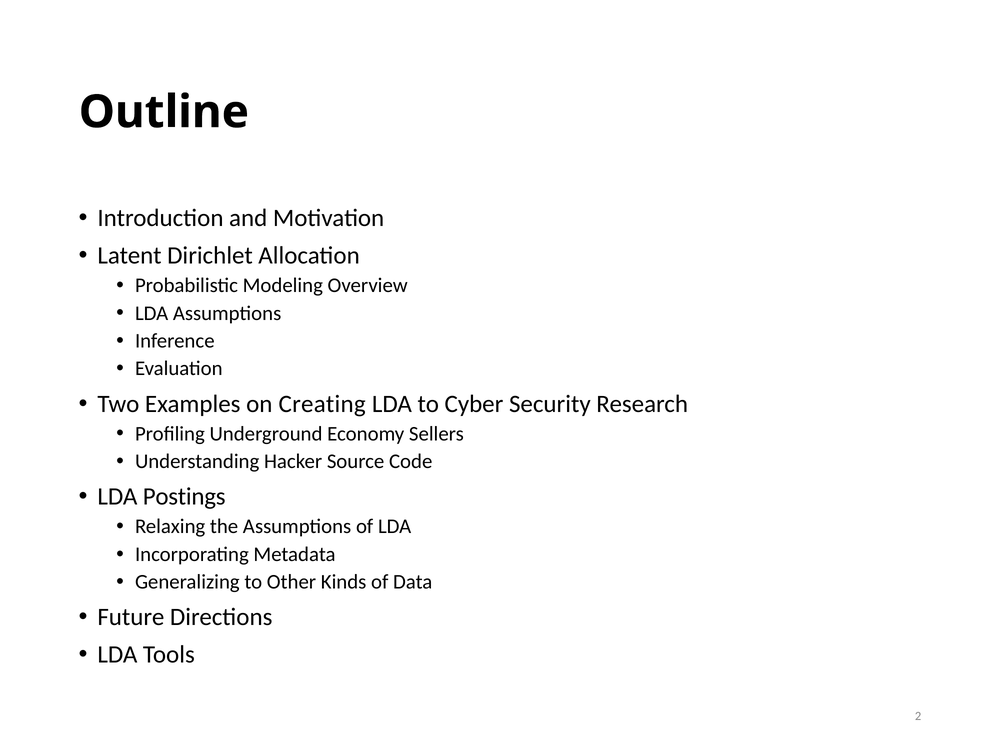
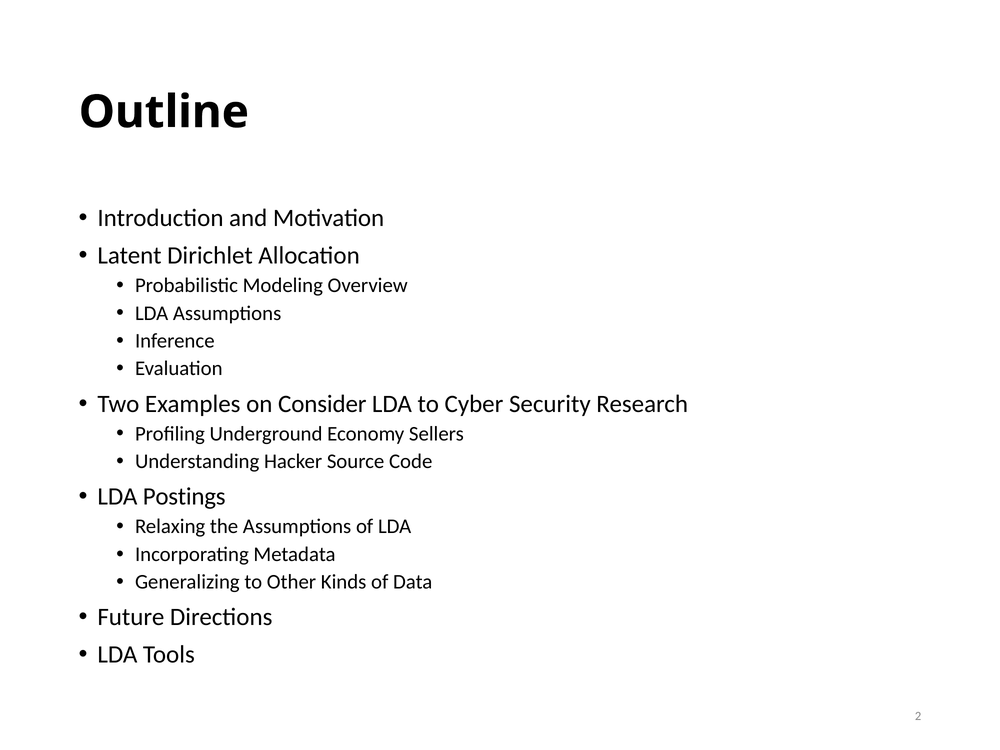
Creating: Creating -> Consider (322, 404)
